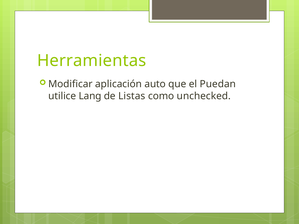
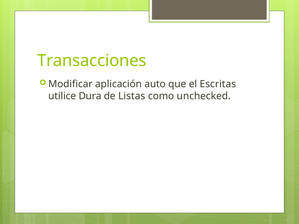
Herramientas: Herramientas -> Transacciones (92, 61)
Puedan: Puedan -> Escritas (218, 84)
Lang: Lang -> Dura (90, 96)
